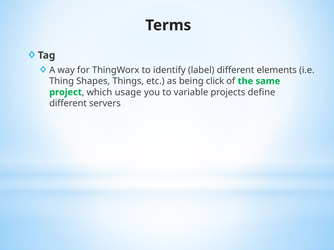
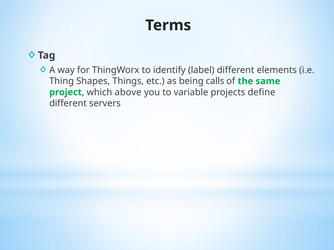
click: click -> calls (215, 81)
usage: usage -> above (128, 92)
